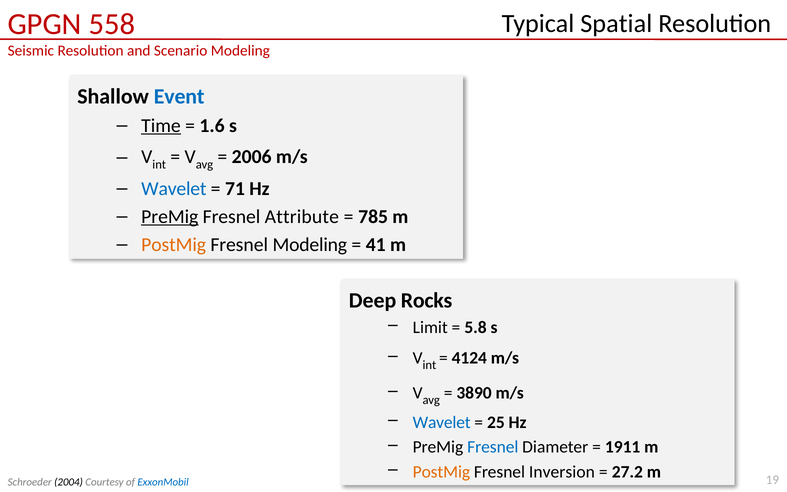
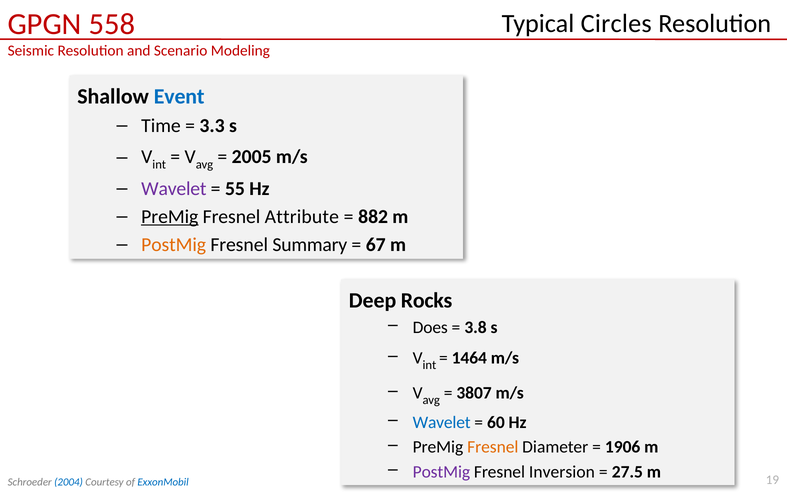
Spatial: Spatial -> Circles (616, 23)
Time underline: present -> none (161, 126)
1.6: 1.6 -> 3.3 (212, 126)
2006: 2006 -> 2005 (252, 157)
Wavelet colour: blue -> purple (174, 189)
71: 71 -> 55 (235, 189)
785: 785 -> 882 (373, 217)
Fresnel Modeling: Modeling -> Summary (310, 245)
41: 41 -> 67 (376, 245)
Limit: Limit -> Does (430, 327)
5.8: 5.8 -> 3.8 (476, 327)
4124: 4124 -> 1464 (469, 358)
3890: 3890 -> 3807 (474, 393)
25: 25 -> 60 (496, 422)
Fresnel colour: blue -> orange (493, 447)
1911: 1911 -> 1906 (623, 447)
PostMig colour: orange -> purple (441, 472)
27.2: 27.2 -> 27.5 (627, 472)
2004 colour: black -> blue (69, 482)
